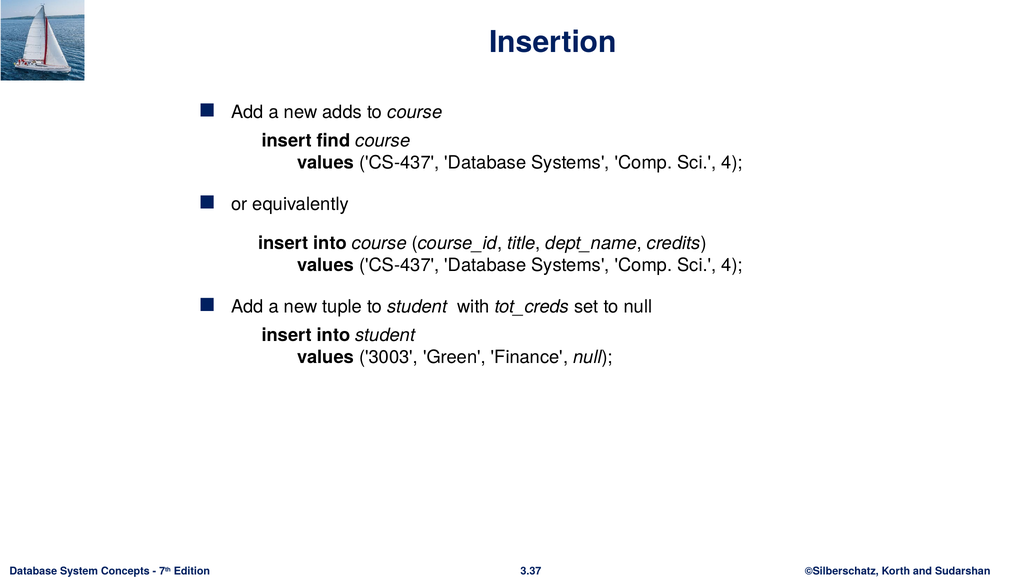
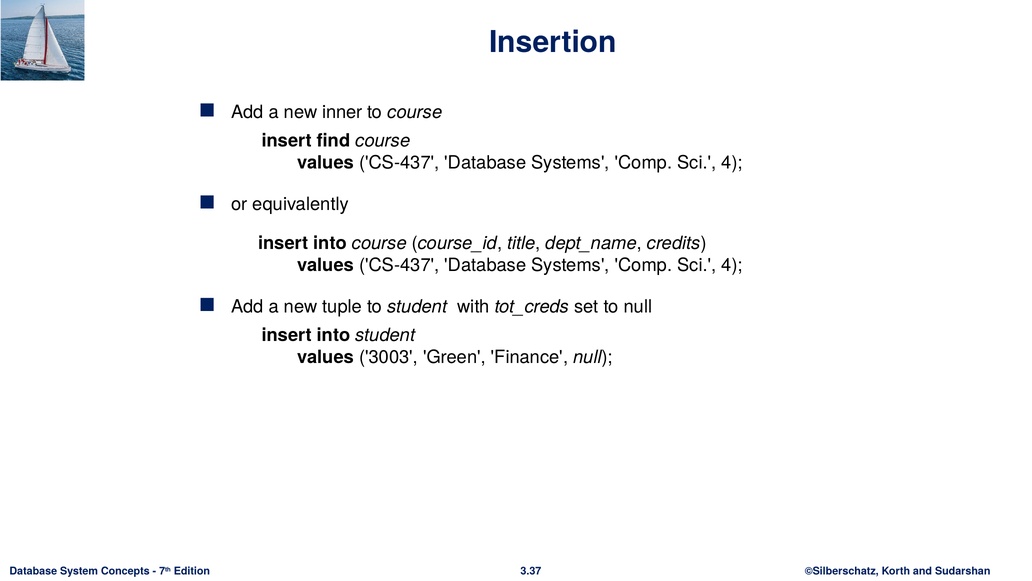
adds: adds -> inner (342, 112)
